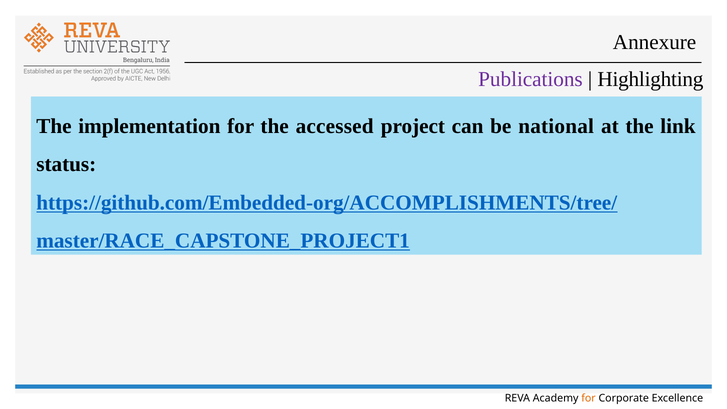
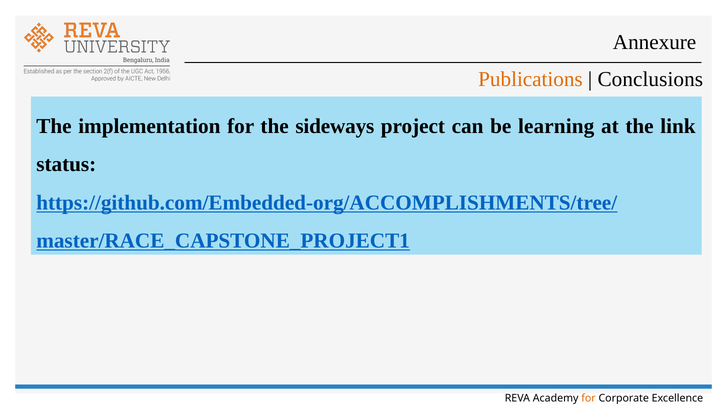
Publications colour: purple -> orange (530, 79)
Highlighting: Highlighting -> Conclusions (650, 79)
accessed: accessed -> sideways (335, 126)
national: national -> learning (556, 126)
